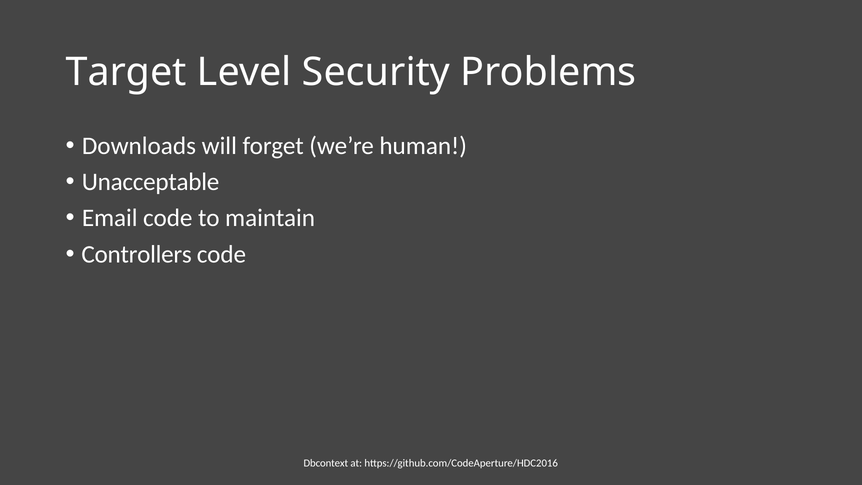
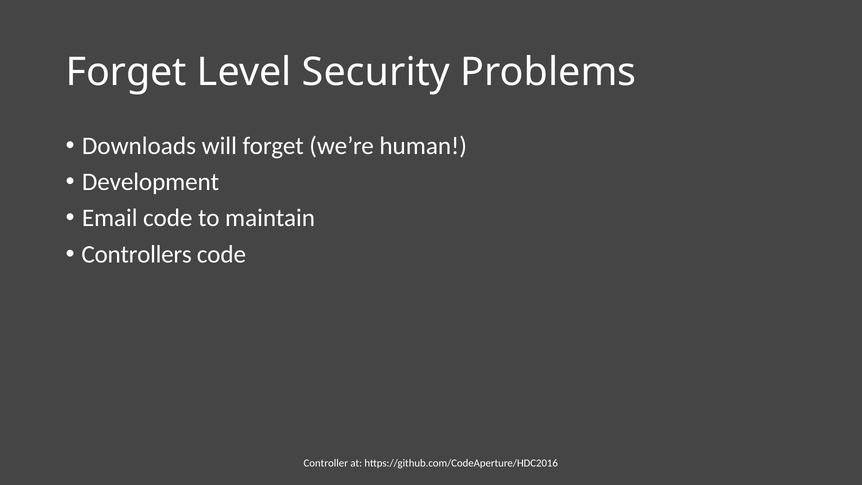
Target: Target -> Forget (126, 72)
Unacceptable: Unacceptable -> Development (151, 182)
Dbcontext: Dbcontext -> Controller (326, 463)
